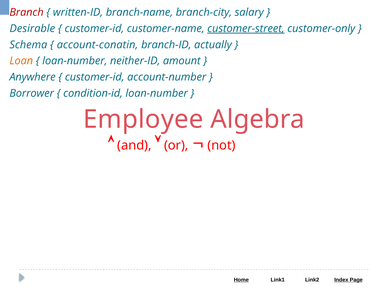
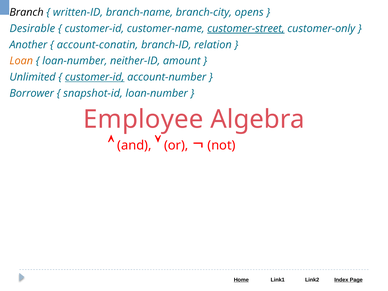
Branch colour: red -> black (27, 12)
salary: salary -> opens (249, 12)
Schema: Schema -> Another (28, 45)
actually: actually -> relation (213, 45)
Anywhere: Anywhere -> Unlimited (33, 77)
customer-id underline: none -> present (95, 77)
condition-id: condition-id -> snapshot-id (93, 93)
